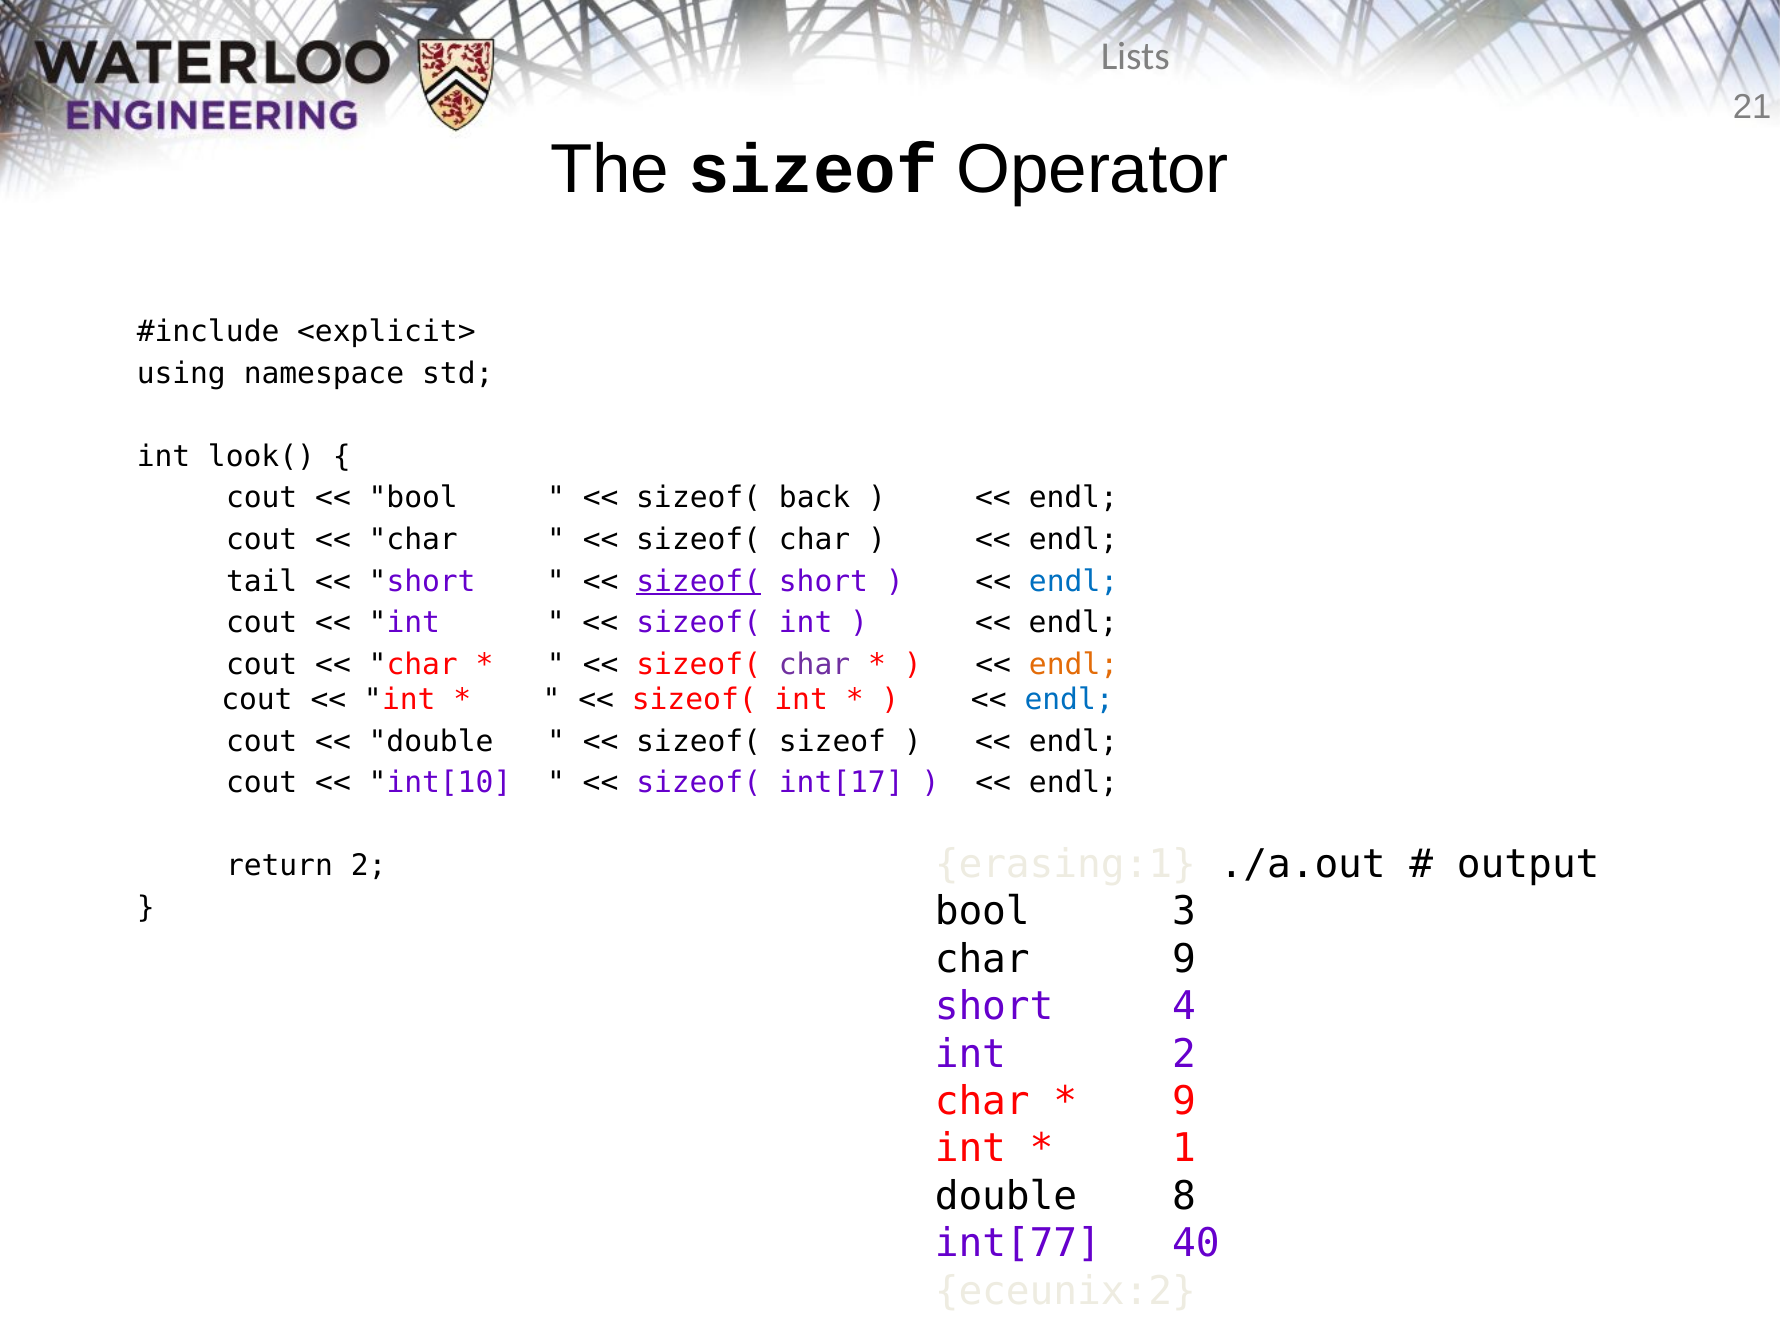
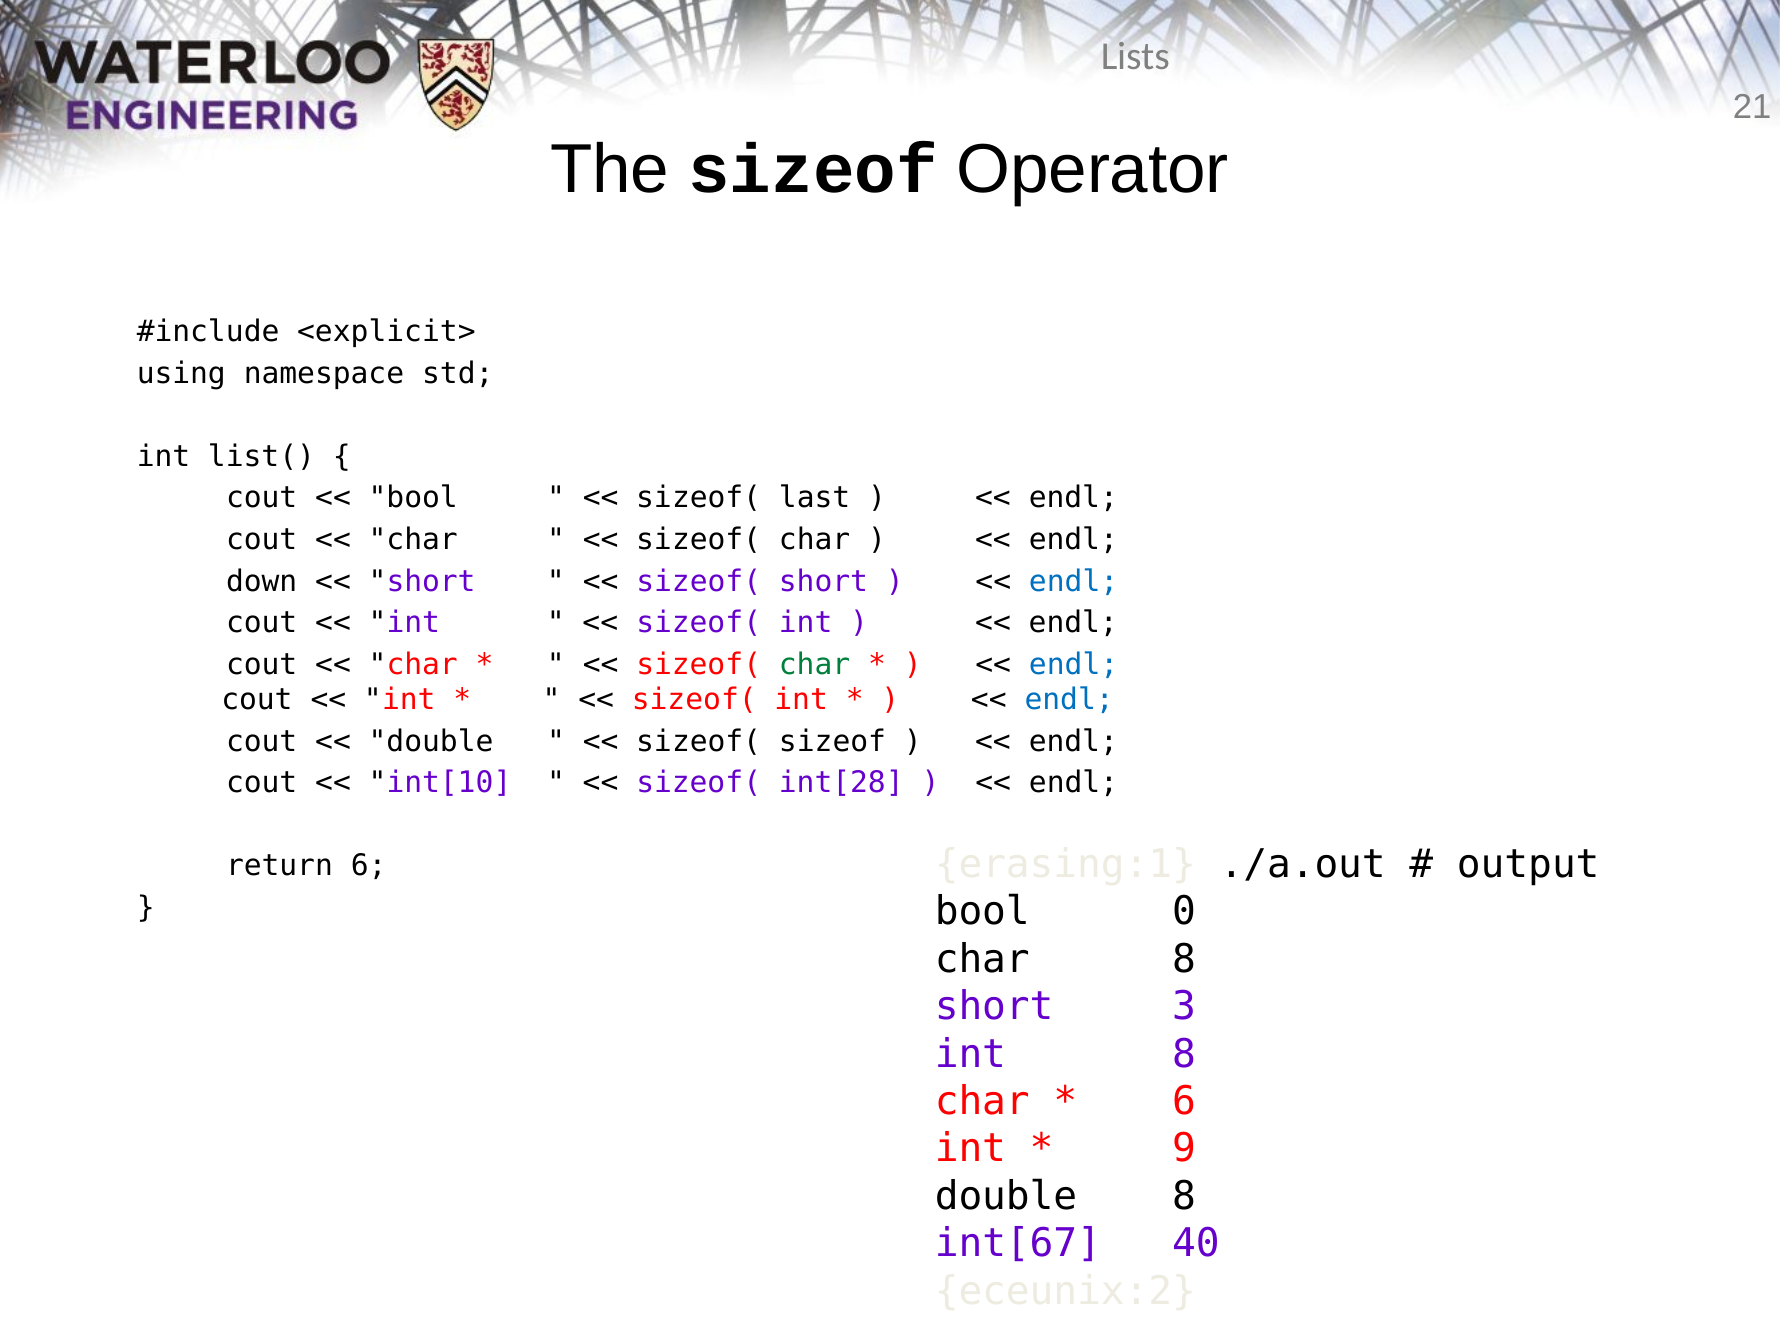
look(: look( -> list( (261, 457)
back: back -> last (815, 498)
tail: tail -> down (262, 581)
sizeof( underline: present -> none (699, 581)
char colour: purple -> green (815, 664)
endl colour: orange -> blue (1074, 664)
int[17: int[17 -> int[28 (841, 783)
return 2: 2 -> 6 (369, 866)
3: 3 -> 0 (1184, 912)
char 9: 9 -> 8 (1184, 959)
4: 4 -> 3 (1184, 1007)
int 2: 2 -> 8 (1184, 1054)
9: 9 -> 6 (1184, 1101)
1: 1 -> 9 (1184, 1149)
int[77: int[77 -> int[67 (1018, 1244)
